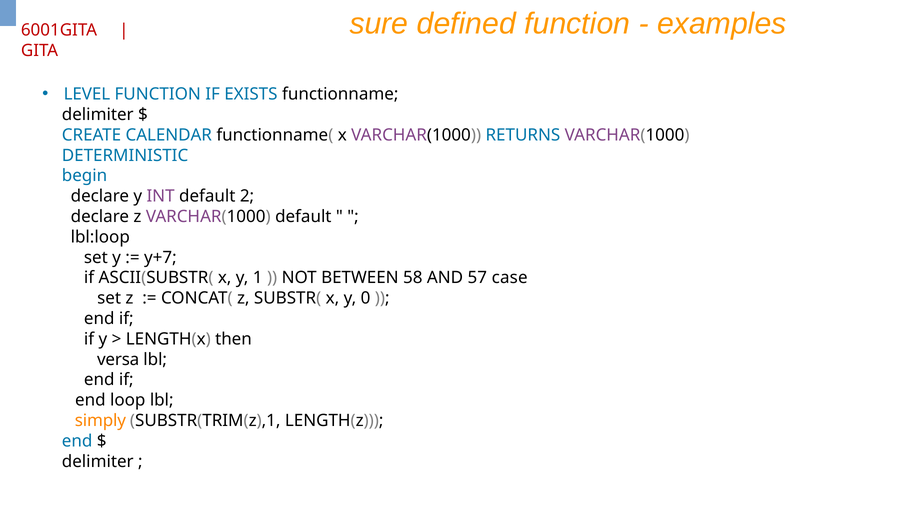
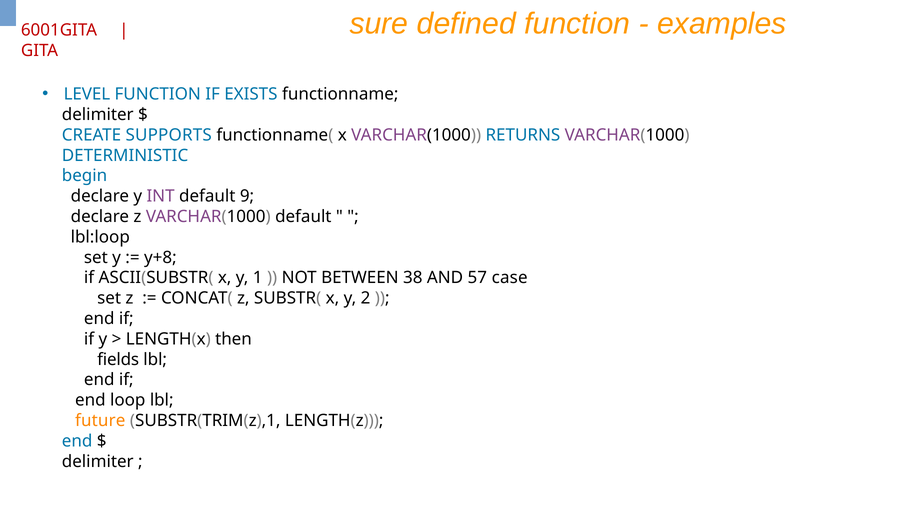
CALENDAR: CALENDAR -> SUPPORTS (169, 135)
2: 2 -> 9 (247, 196)
y+7: y+7 -> y+8 (160, 258)
58: 58 -> 38 (413, 278)
0: 0 -> 2 (366, 298)
versa: versa -> fields (118, 360)
simply: simply -> future (100, 421)
